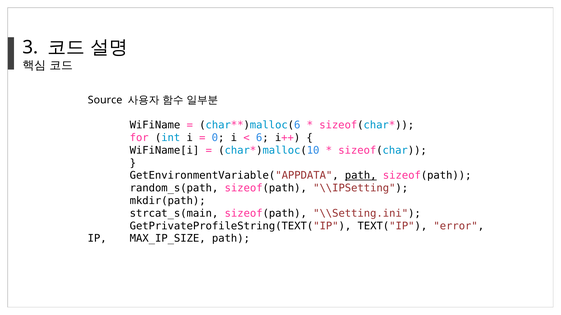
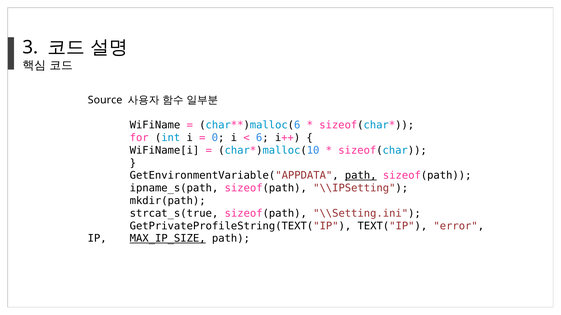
random_s(path: random_s(path -> ipname_s(path (174, 188)
strcat_s(main: strcat_s(main -> strcat_s(true (174, 214)
MAX_IP_SIZE underline: none -> present (168, 239)
